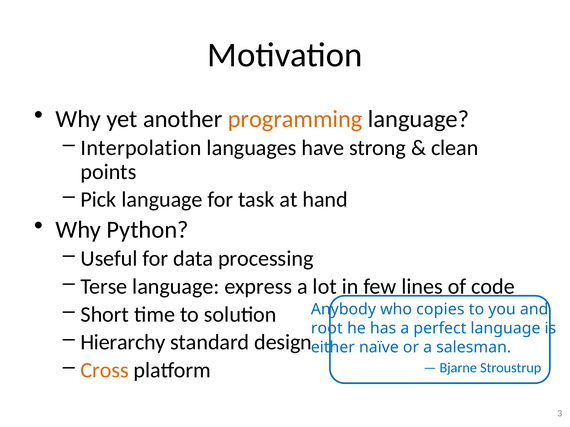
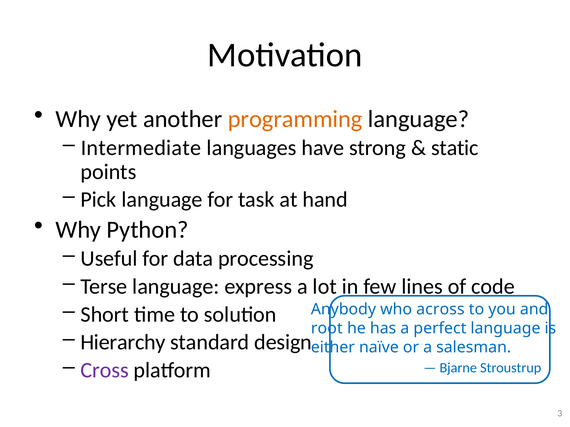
Interpolation: Interpolation -> Intermediate (141, 148)
clean: clean -> static (455, 148)
copies: copies -> across (440, 310)
Cross colour: orange -> purple (105, 371)
